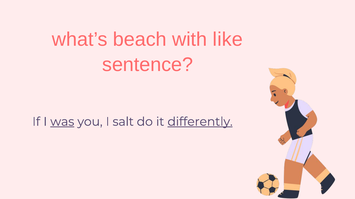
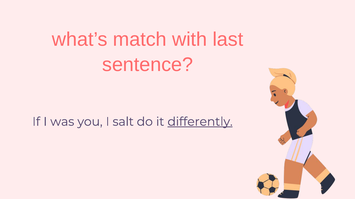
beach: beach -> match (140, 40)
like: like -> last (228, 40)
was underline: present -> none (62, 122)
